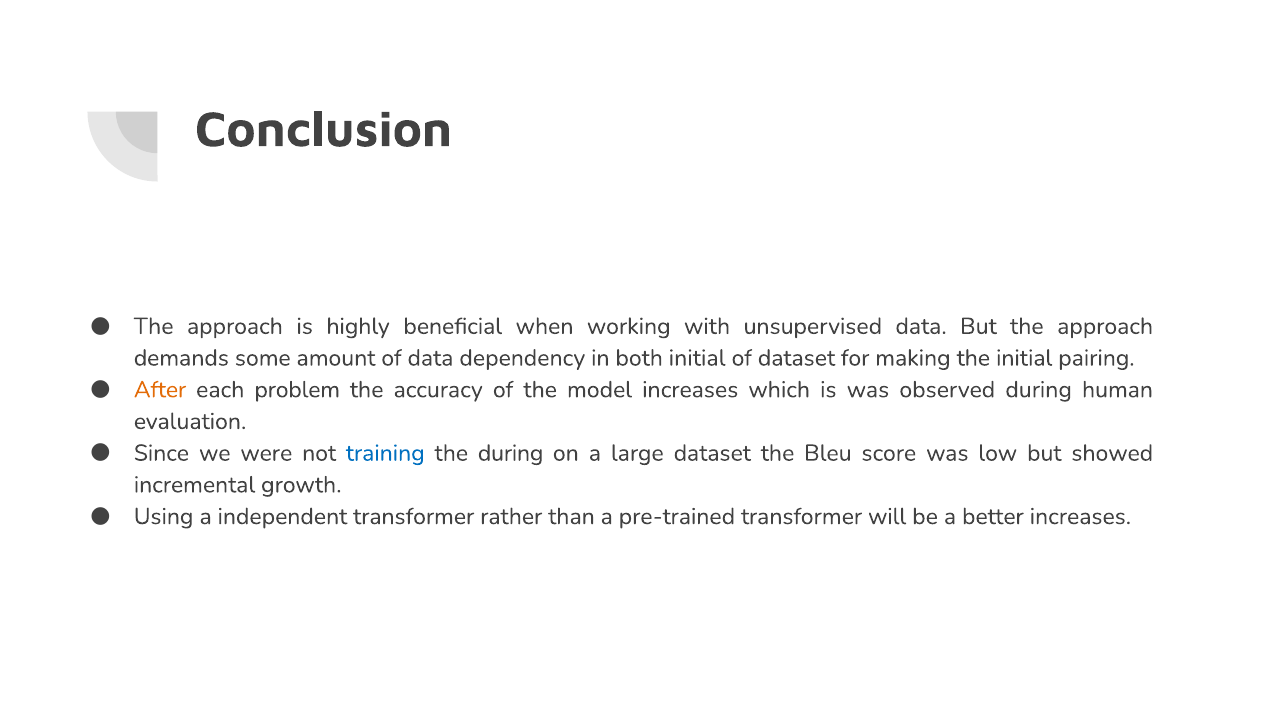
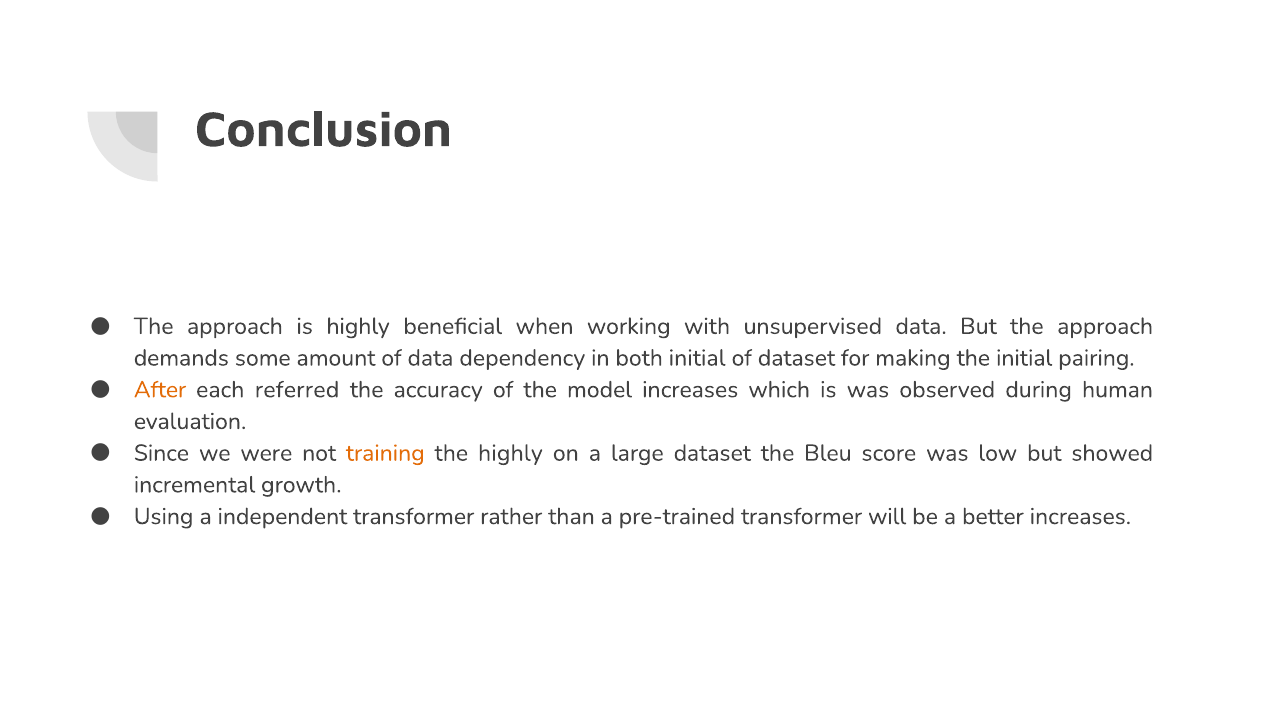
problem: problem -> referred (297, 390)
training colour: blue -> orange (385, 453)
the during: during -> highly (510, 453)
